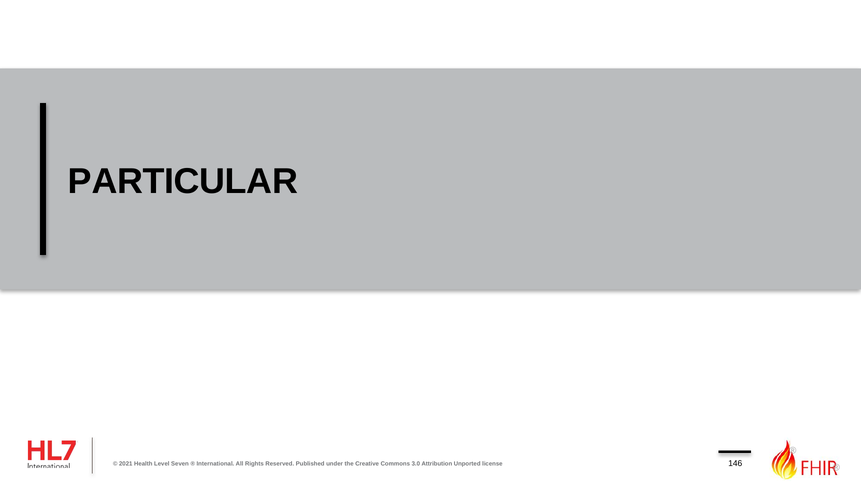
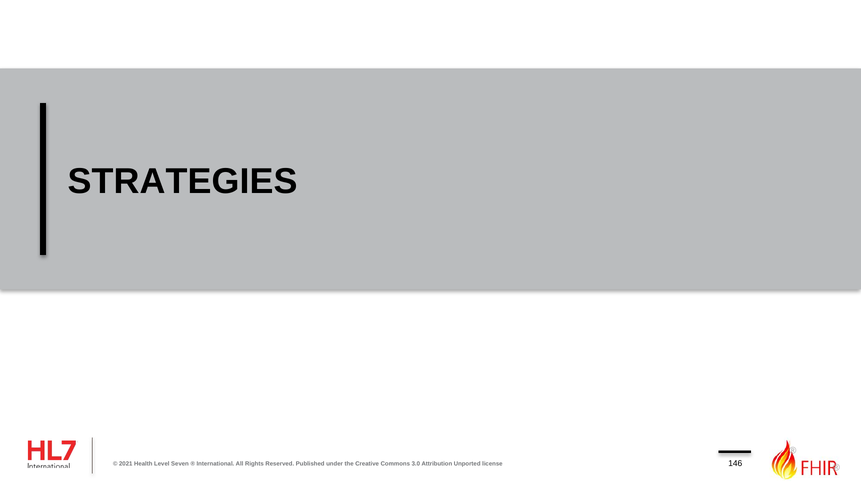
PARTICULAR: PARTICULAR -> STRATEGIES (183, 181)
